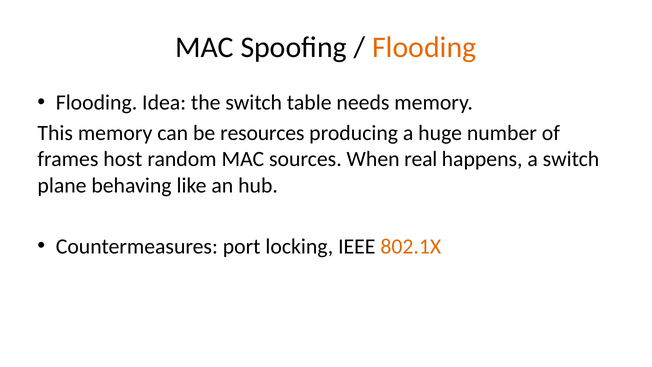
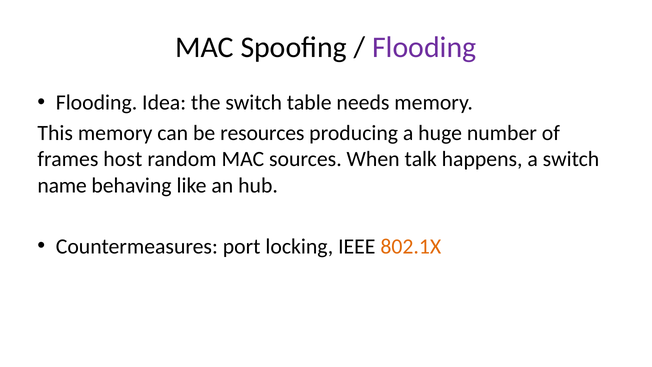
Flooding colour: orange -> purple (424, 47)
real: real -> talk (421, 159)
plane: plane -> name (62, 185)
